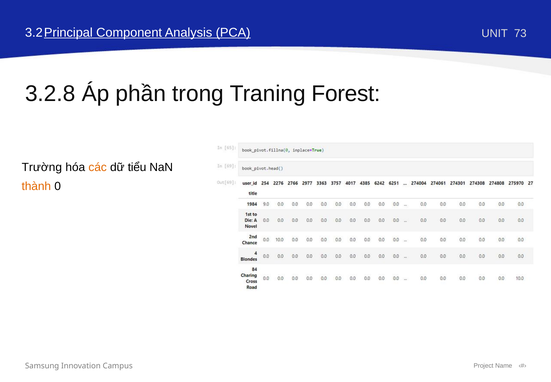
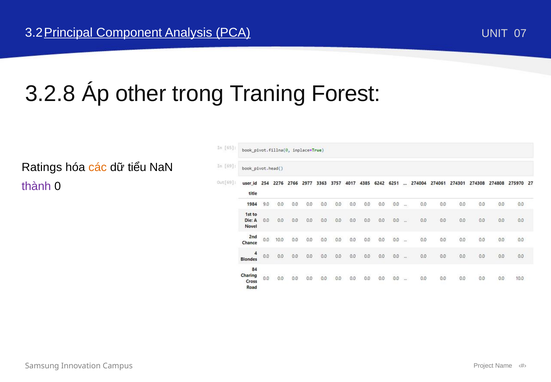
73: 73 -> 07 (520, 33)
phần: phần -> other (141, 94)
Trường: Trường -> Ratings (42, 167)
thành colour: orange -> purple (36, 186)
